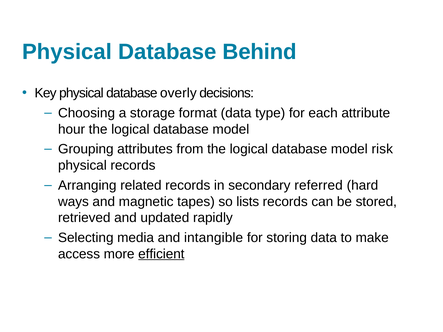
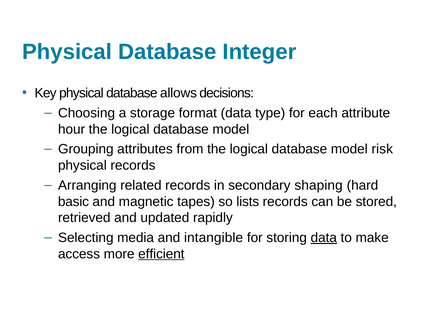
Behind: Behind -> Integer (260, 52)
overly: overly -> allows (178, 93)
referred: referred -> shaping (319, 185)
ways: ways -> basic (73, 202)
data underline: none -> present (324, 238)
